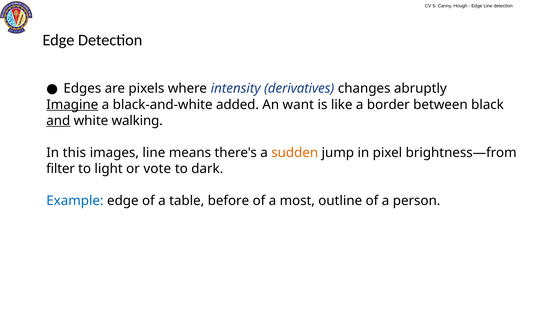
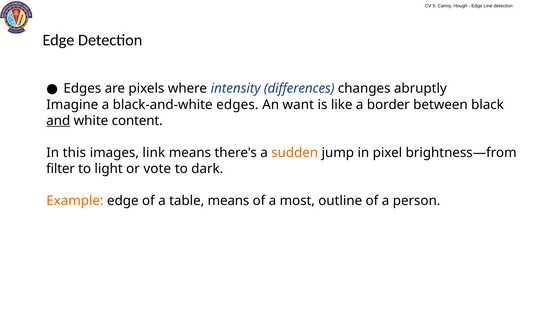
derivatives: derivatives -> differences (299, 89)
Imagine underline: present -> none (72, 105)
black-and-white added: added -> edges (237, 105)
walking: walking -> content (137, 121)
images line: line -> link (154, 153)
Example colour: blue -> orange (75, 201)
table before: before -> means (228, 201)
